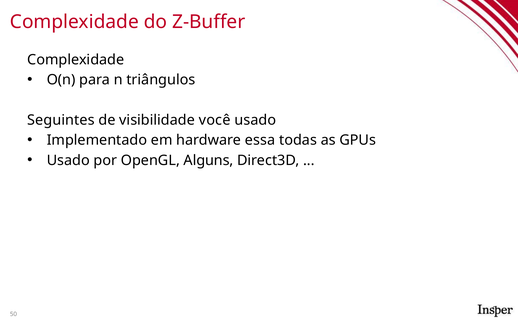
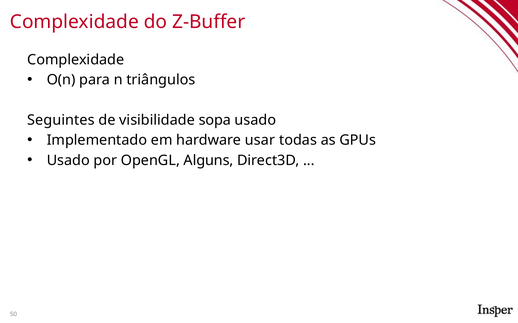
você: você -> sopa (215, 120)
essa: essa -> usar (260, 140)
